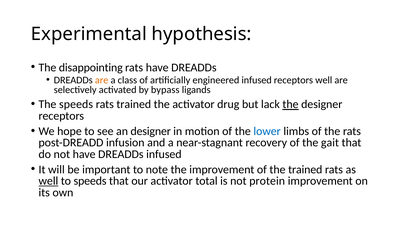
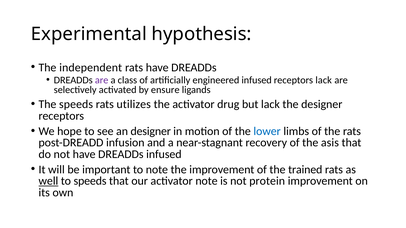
disappointing: disappointing -> independent (91, 68)
are colour: orange -> purple (102, 80)
receptors well: well -> lack (324, 80)
bypass: bypass -> ensure (165, 90)
rats trained: trained -> utilizes (134, 105)
the underline: present -> none (290, 105)
gait: gait -> asis (330, 143)
activator total: total -> note (206, 181)
